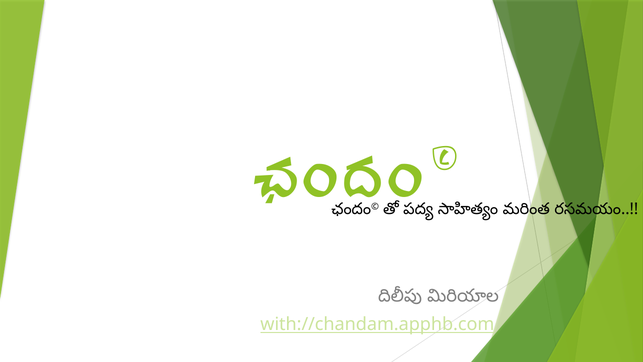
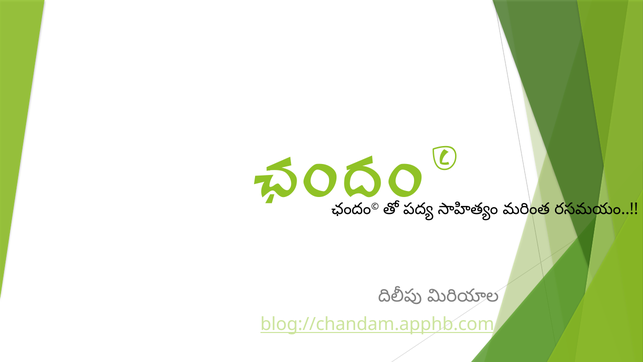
with://chandam.apphb.com: with://chandam.apphb.com -> blog://chandam.apphb.com (377, 324)
